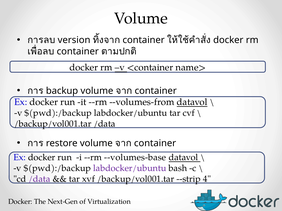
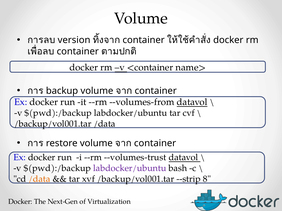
--volumes-base: --volumes-base -> --volumes-trust (135, 158)
/data colour: purple -> orange (39, 179)
4: 4 -> 8 (207, 179)
